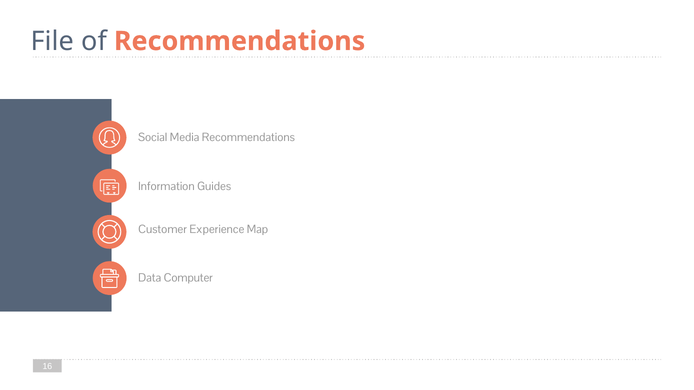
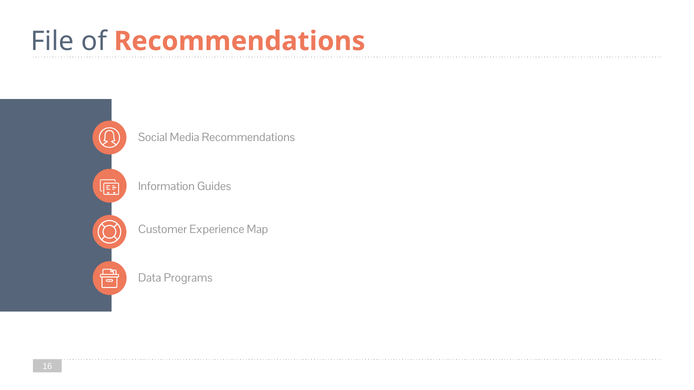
Computer: Computer -> Programs (188, 278)
